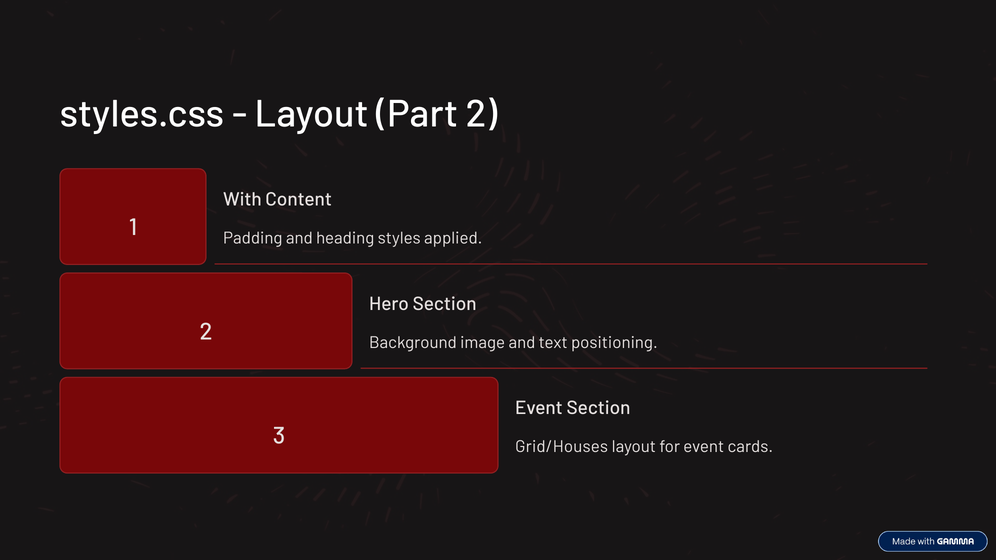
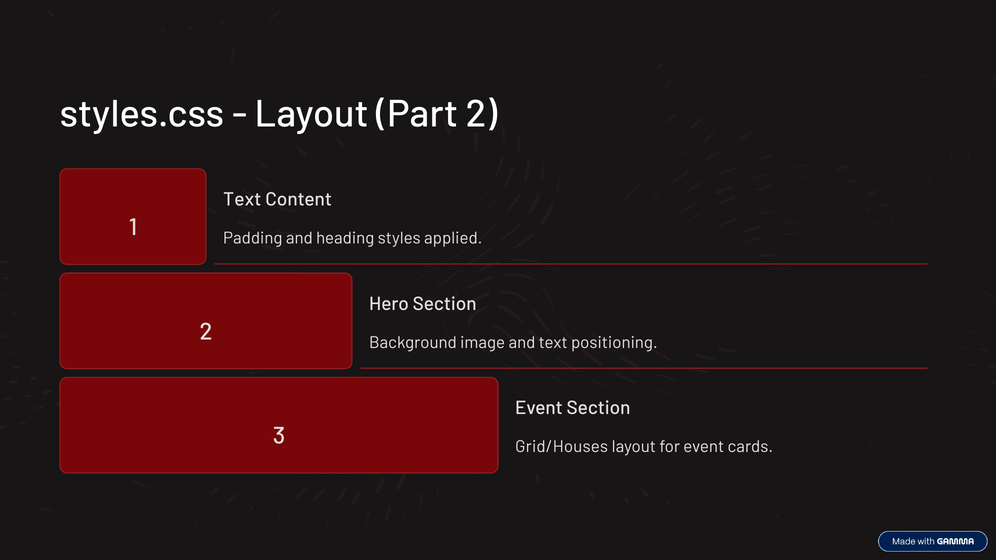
With: With -> Text (242, 200)
